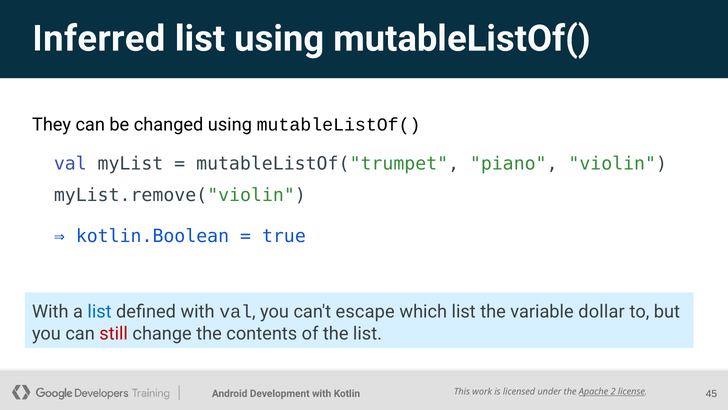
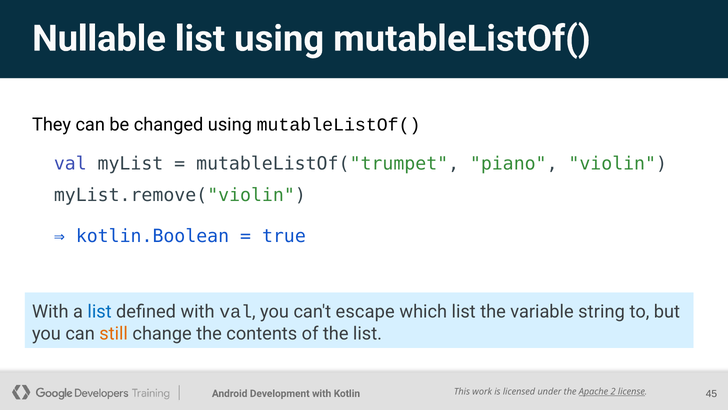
Inferred: Inferred -> Nullable (99, 39)
dollar: dollar -> string (602, 312)
still colour: red -> orange (114, 333)
